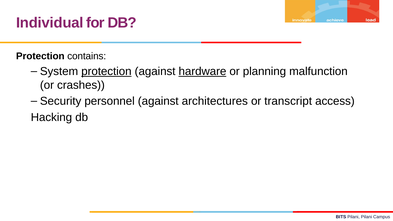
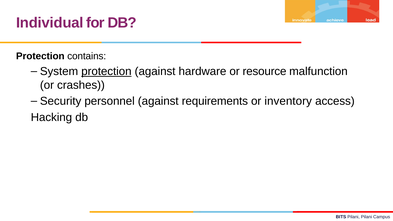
hardware underline: present -> none (202, 71)
planning: planning -> resource (264, 71)
architectures: architectures -> requirements (215, 101)
transcript: transcript -> inventory (288, 101)
